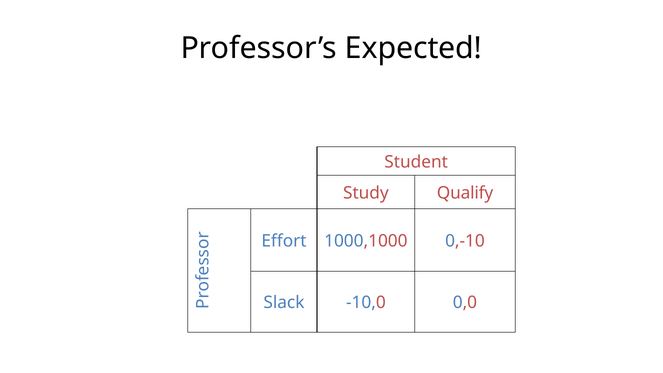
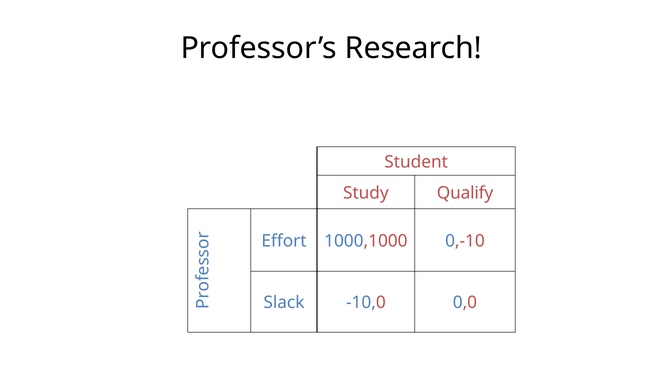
Expected: Expected -> Research (414, 48)
